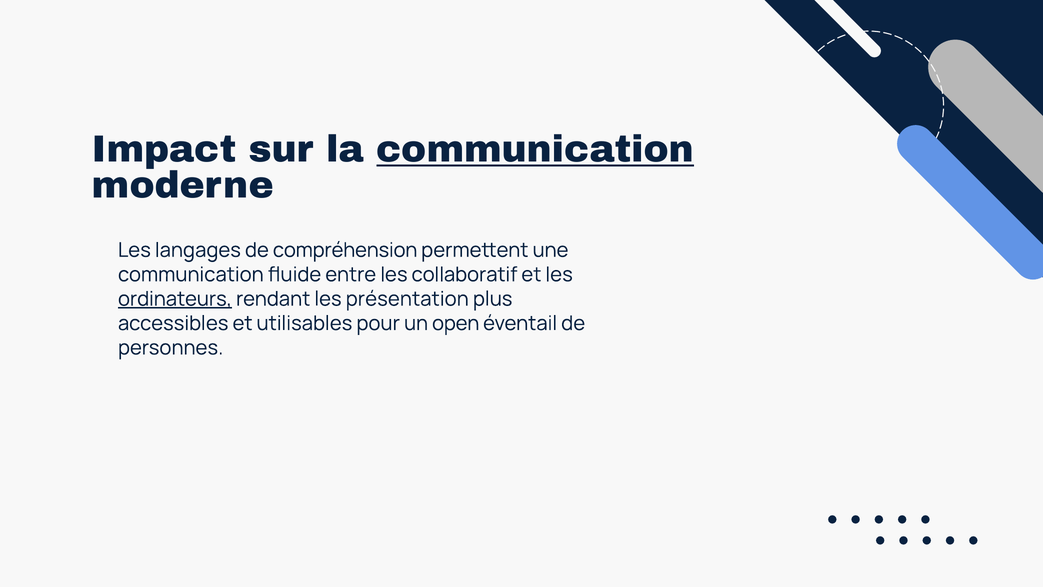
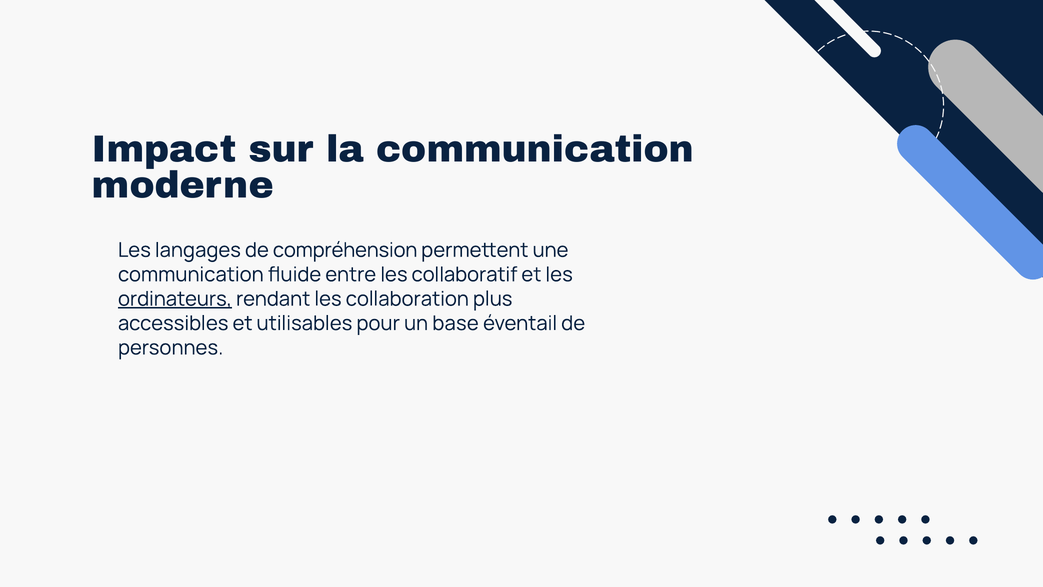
communication underline: present -> none (535, 149)
présentation: présentation -> collaboration (407, 299)
open: open -> base (455, 323)
